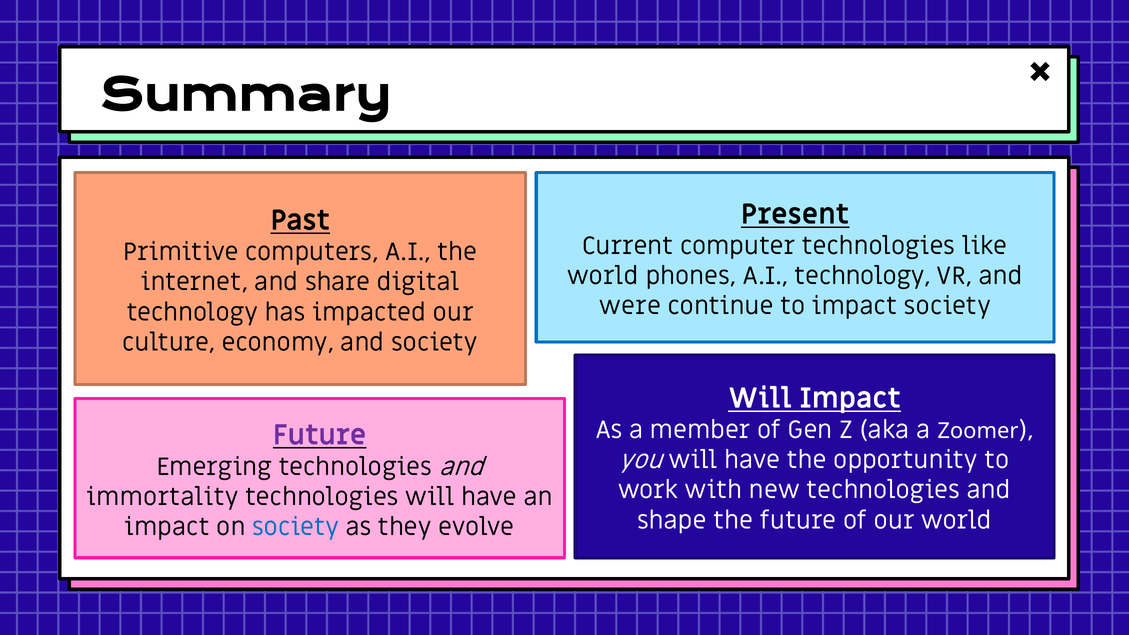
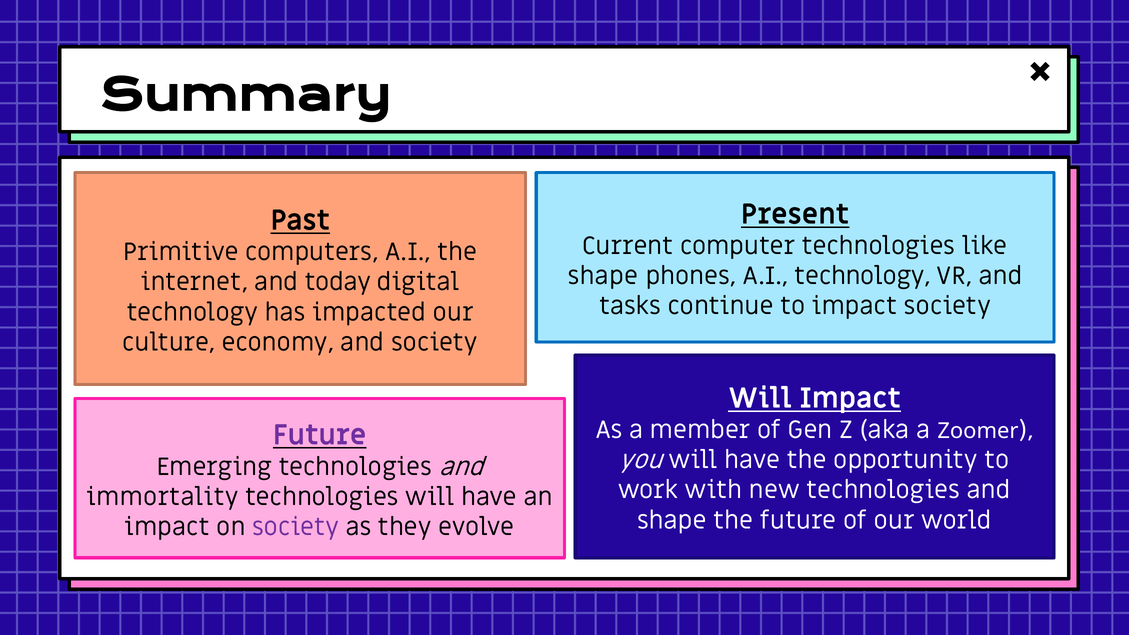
world: world -> shape (603, 276)
share: share -> today (338, 282)
were: were -> tasks (630, 306)
society colour: blue -> purple (296, 527)
